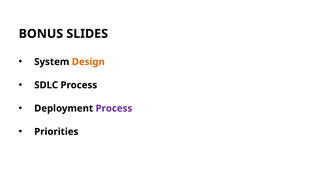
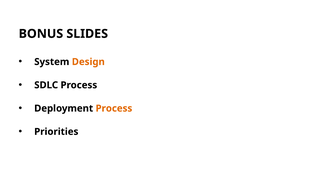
Process colour: purple -> orange (114, 108)
